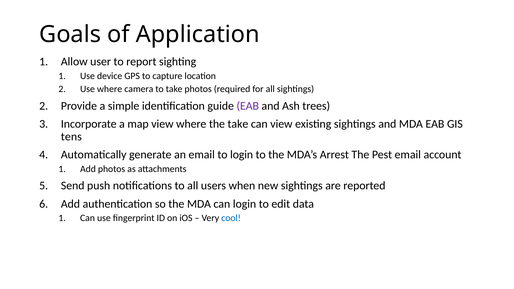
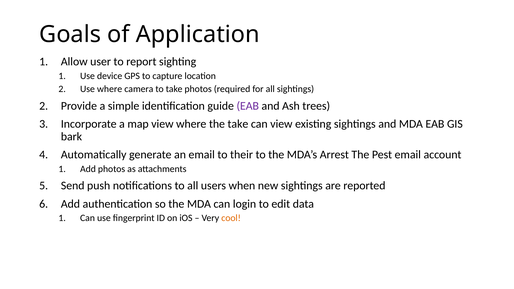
tens: tens -> bark (71, 137)
to login: login -> their (242, 155)
cool colour: blue -> orange (231, 218)
